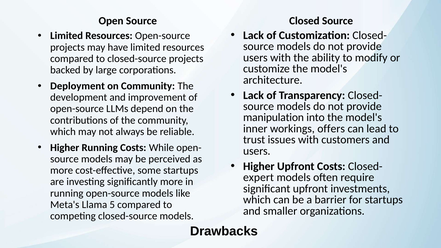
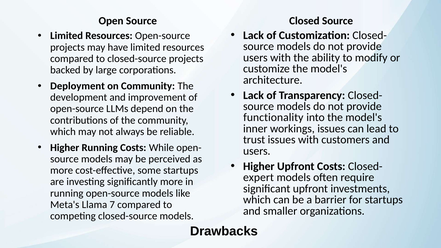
manipulation: manipulation -> functionality (273, 118)
workings offers: offers -> issues (331, 129)
5: 5 -> 7 (112, 205)
